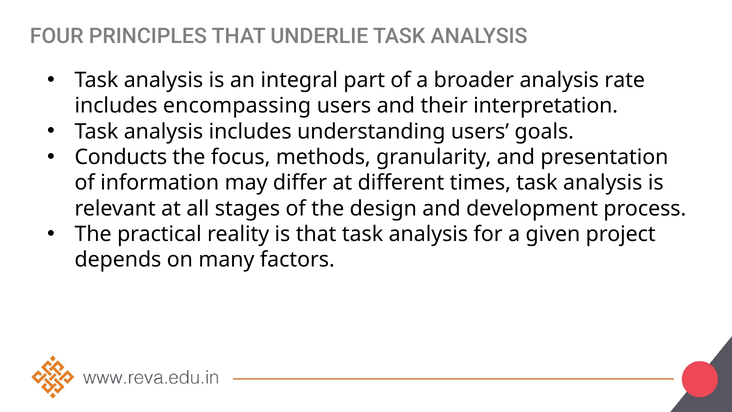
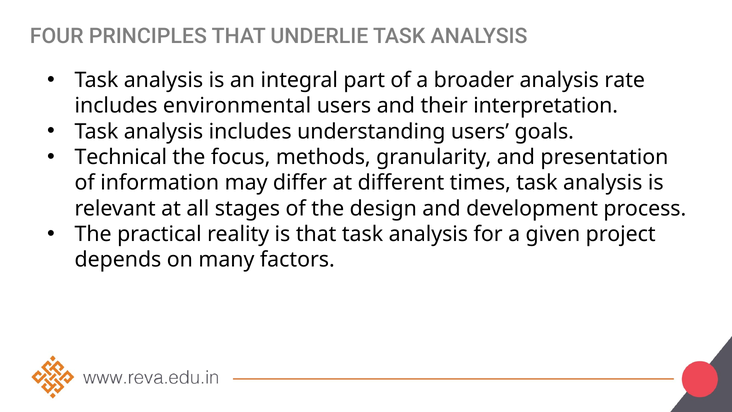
encompassing: encompassing -> environmental (237, 106)
Conducts: Conducts -> Technical (121, 157)
